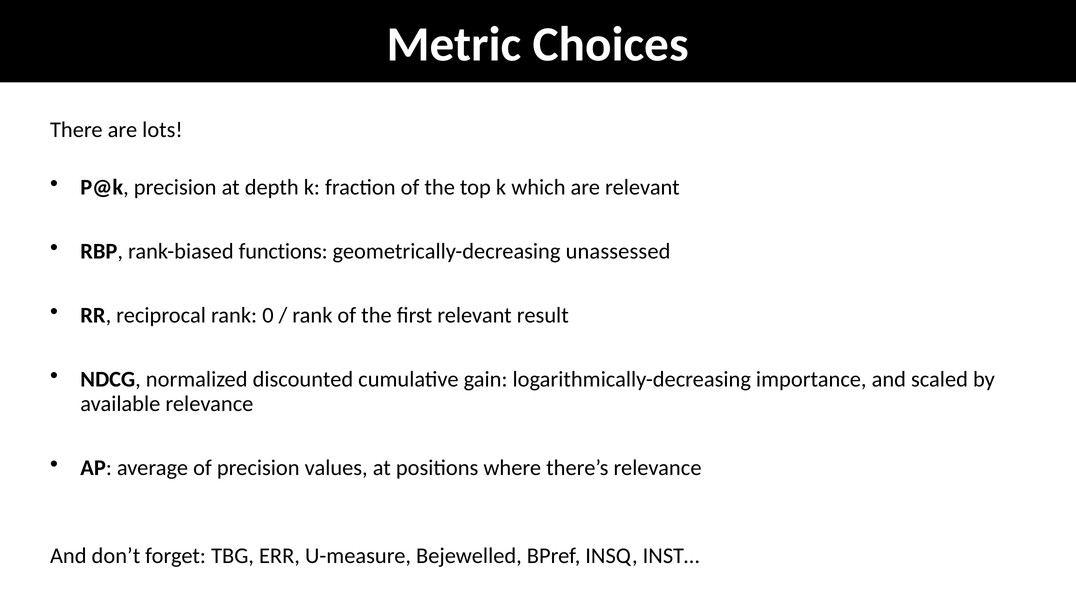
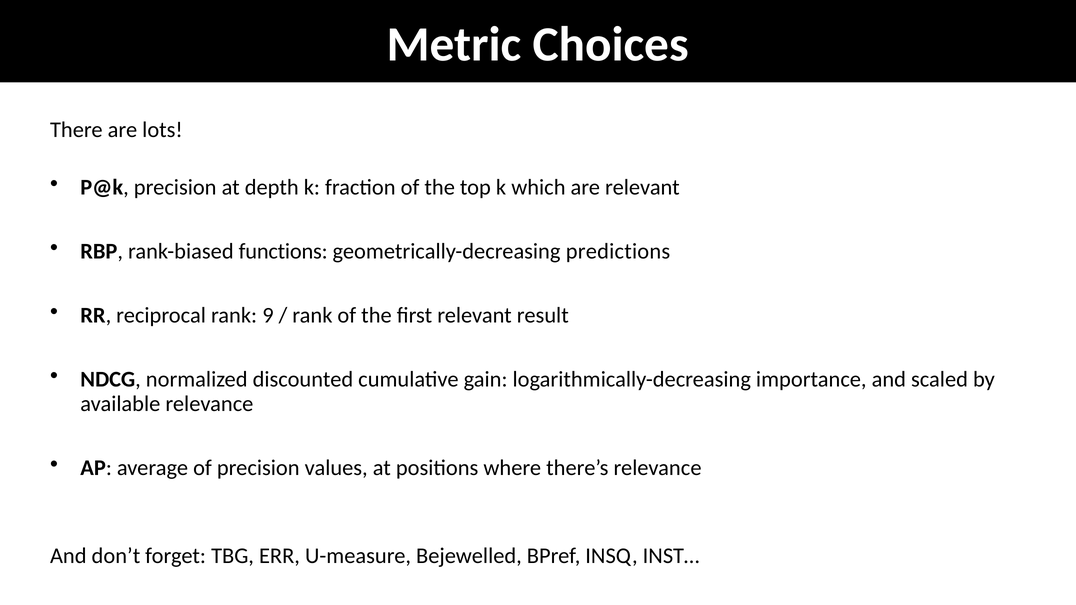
unassessed: unassessed -> predictions (618, 252)
0: 0 -> 9 (268, 316)
